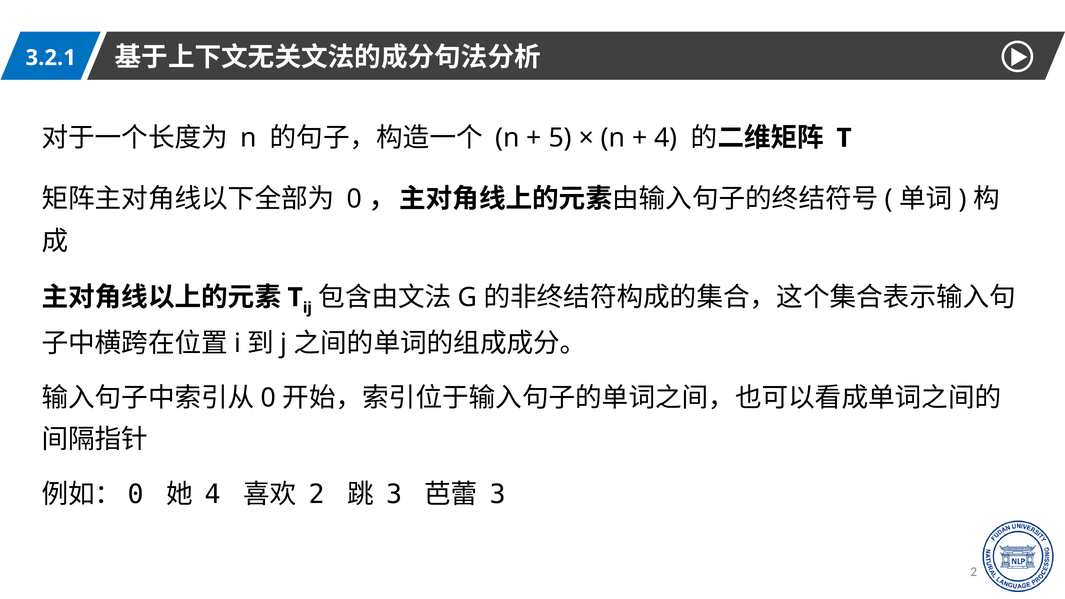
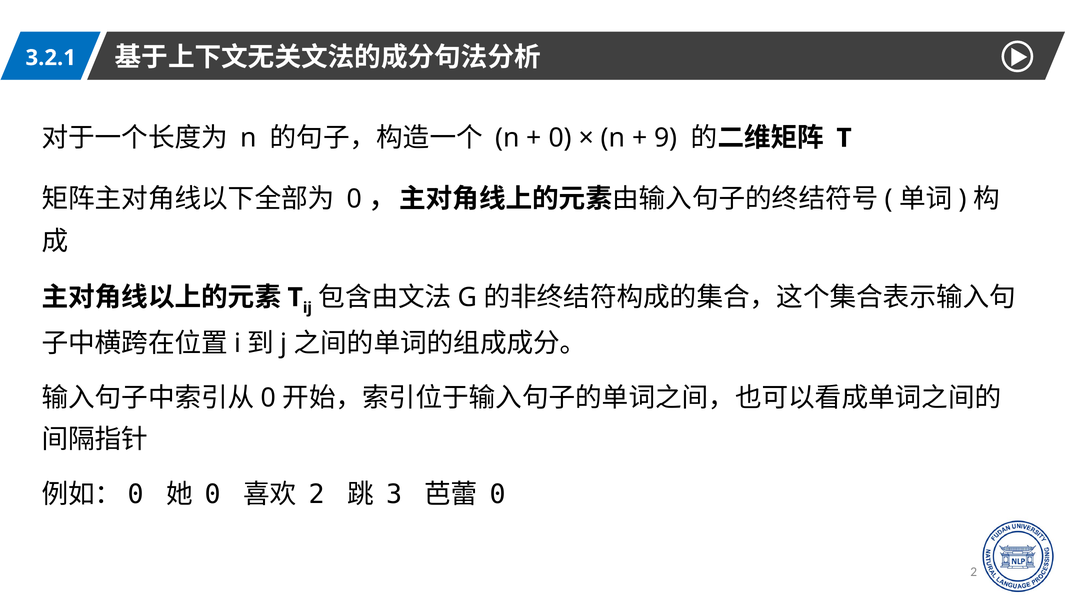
5: 5 -> 0 (560, 138)
4: 4 -> 9 (666, 138)
4: 4 -> 0 (213, 495)
3: 3 -> 0 (498, 495)
